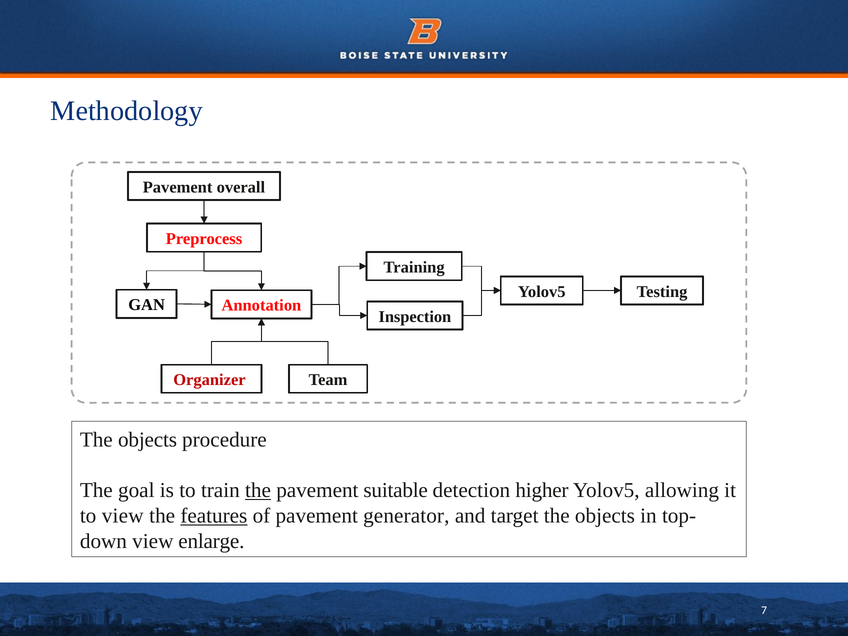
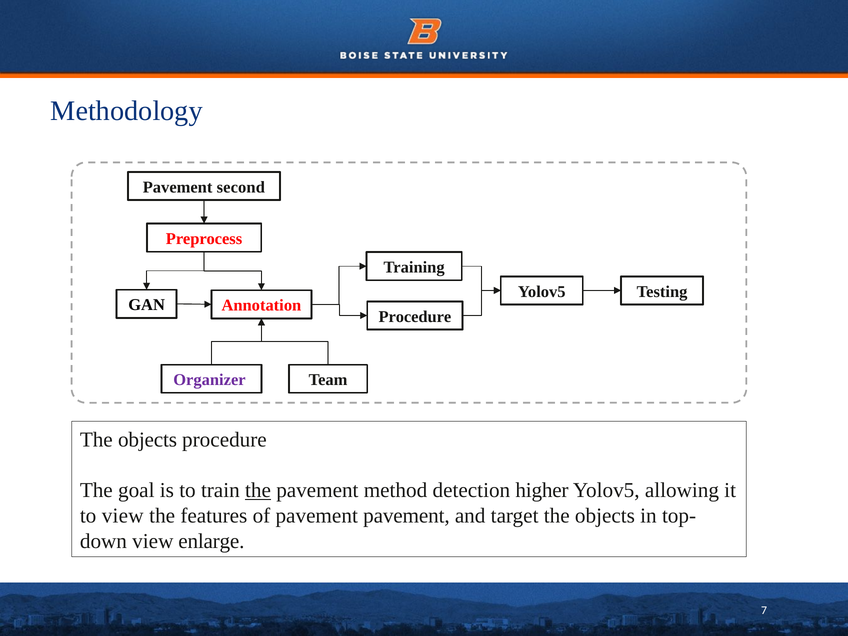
overall: overall -> second (241, 187)
Inspection: Inspection -> Procedure (415, 317)
Organizer colour: red -> purple (209, 380)
suitable: suitable -> method (396, 490)
features underline: present -> none (214, 516)
pavement generator: generator -> pavement (406, 516)
